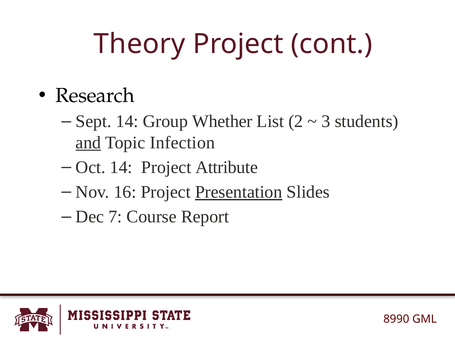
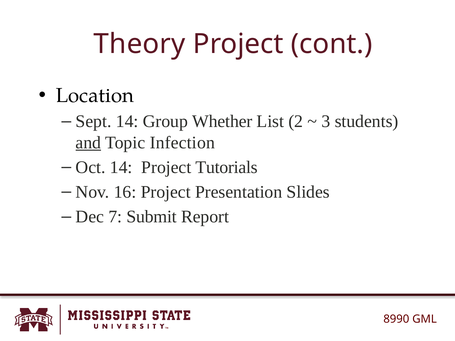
Research: Research -> Location (95, 95)
Attribute: Attribute -> Tutorials (227, 167)
Presentation underline: present -> none (239, 192)
Course: Course -> Submit (152, 217)
